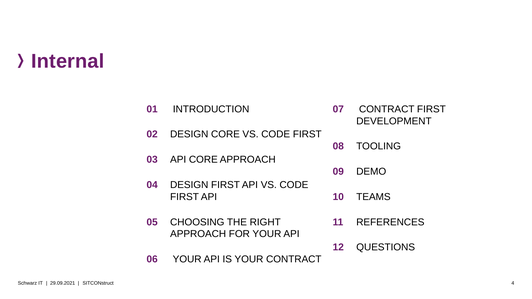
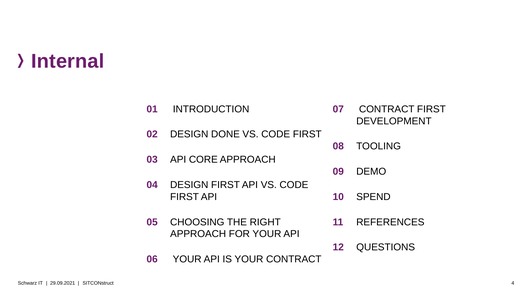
DESIGN CORE: CORE -> DONE (225, 134)
TEAMS: TEAMS -> SPEND (373, 197)
